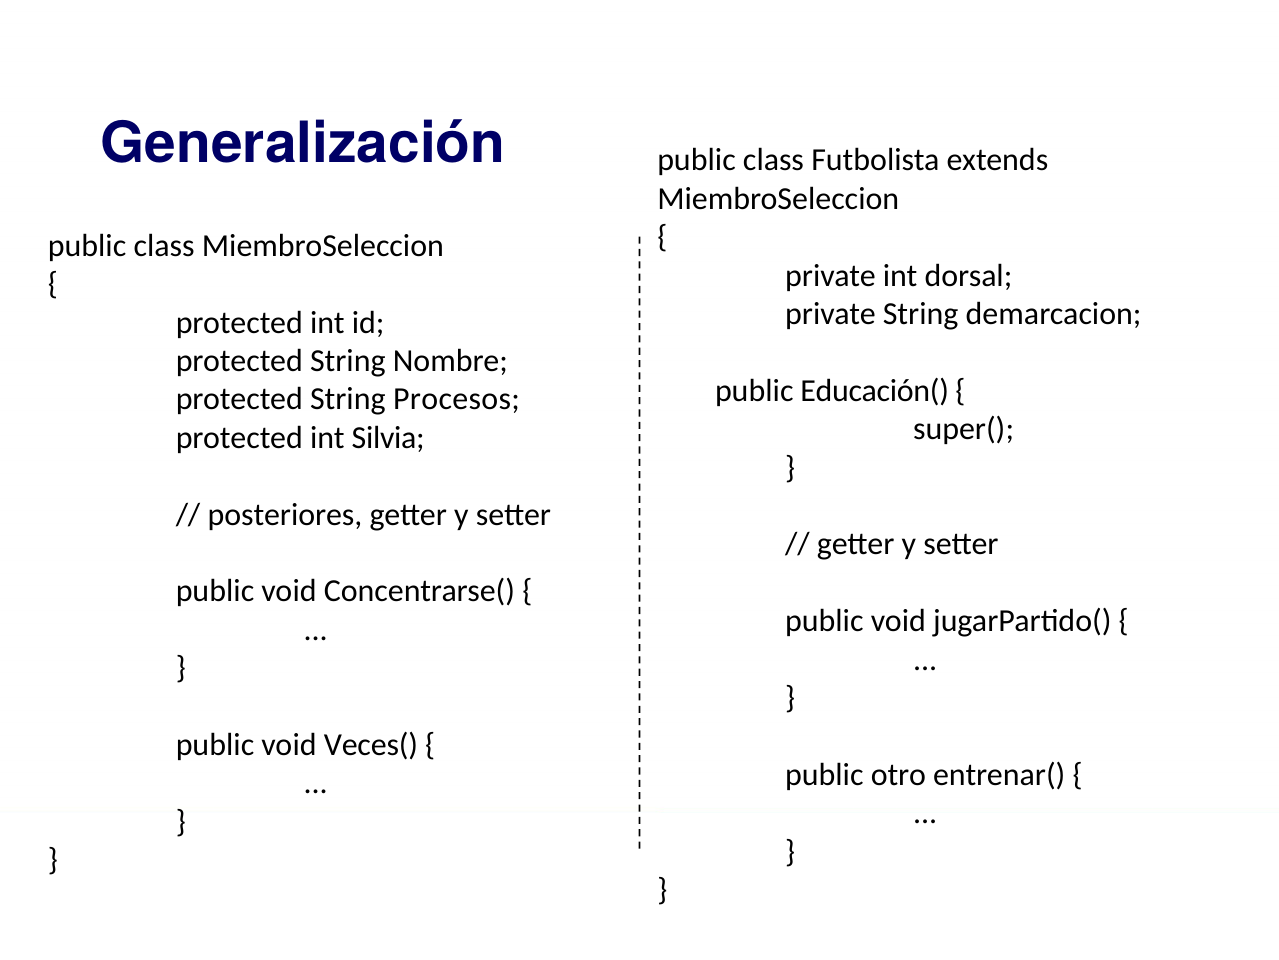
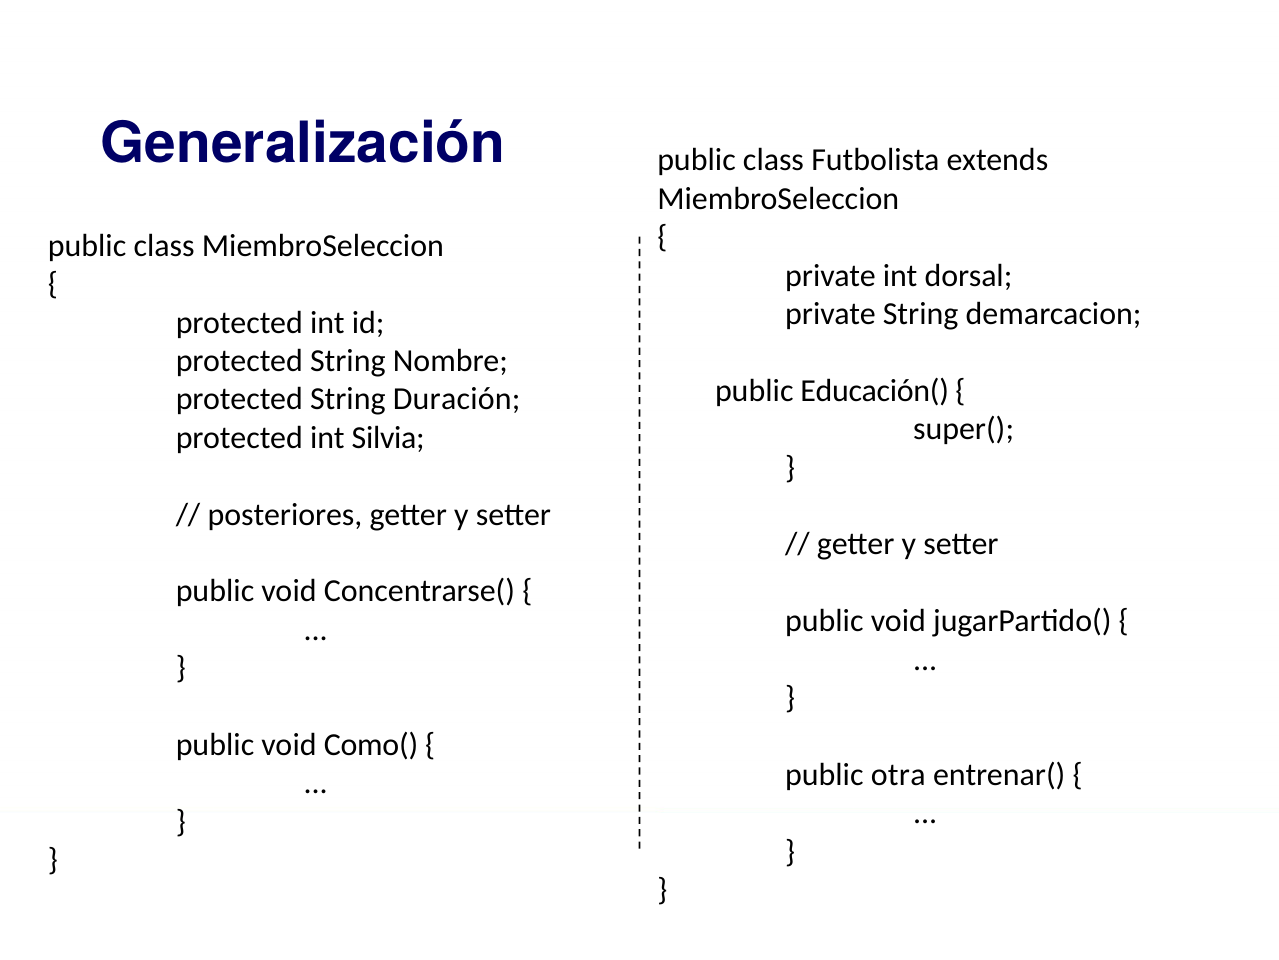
Procesos: Procesos -> Duración (457, 399)
Veces(: Veces( -> Como( (371, 744)
otro: otro -> otra (898, 774)
